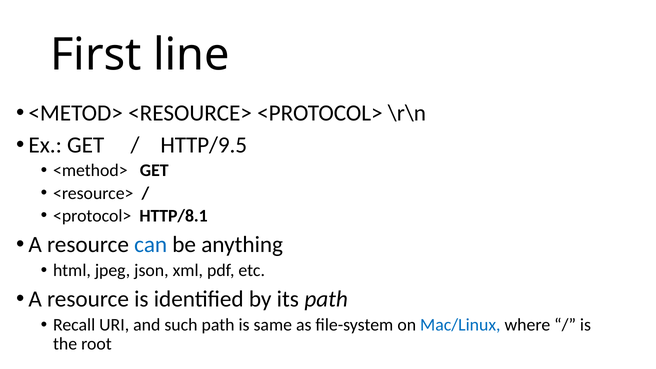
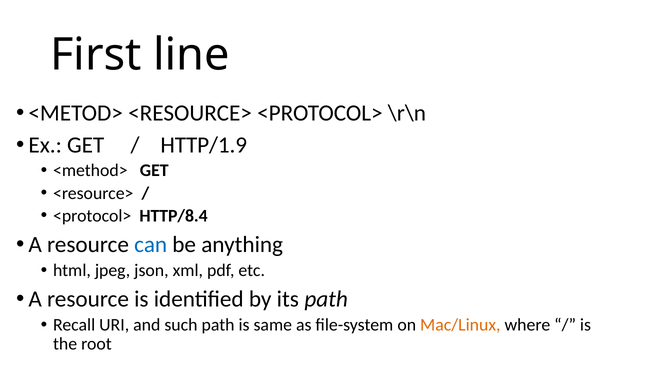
HTTP/9.5: HTTP/9.5 -> HTTP/1.9 (204, 145)
HTTP/8.1: HTTP/8.1 -> HTTP/8.4 (174, 216)
Mac/Linux colour: blue -> orange (460, 325)
